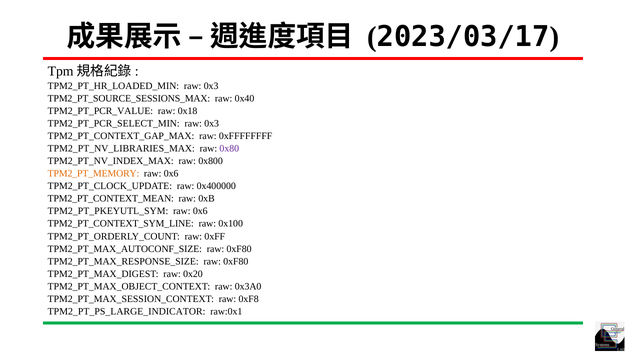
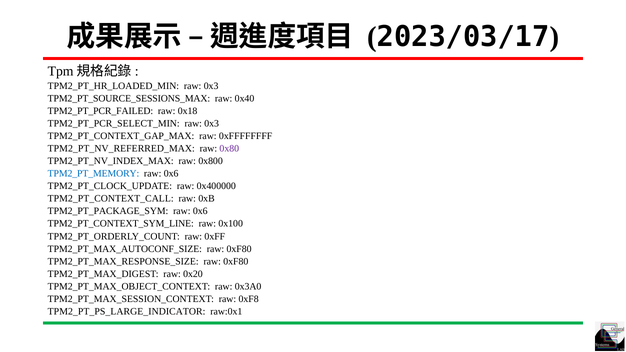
TPM2_PT_PCR_VALUE: TPM2_PT_PCR_VALUE -> TPM2_PT_PCR_FAILED (100, 111)
TPM2_PT_NV_LIBRARIES_MAX: TPM2_PT_NV_LIBRARIES_MAX -> TPM2_PT_NV_REFERRED_MAX (121, 149)
TPM2_PT_MEMORY colour: orange -> blue (93, 174)
TPM2_PT_CONTEXT_MEAN: TPM2_PT_CONTEXT_MEAN -> TPM2_PT_CONTEXT_CALL (111, 199)
TPM2_PT_PKEYUTL_SYM: TPM2_PT_PKEYUTL_SYM -> TPM2_PT_PACKAGE_SYM (108, 211)
